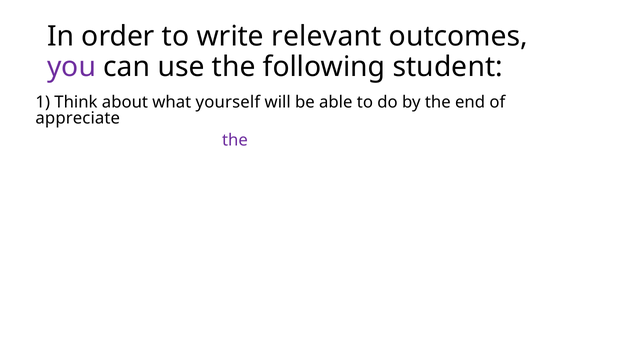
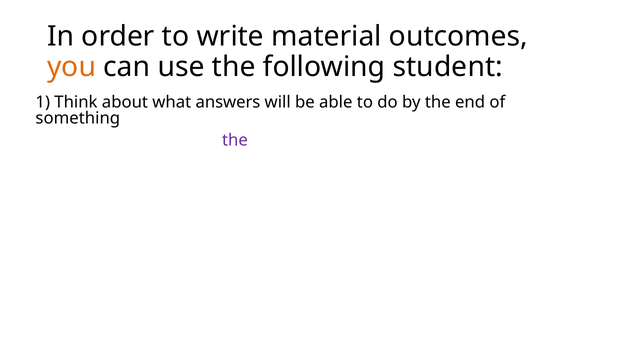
relevant: relevant -> material (326, 37)
you colour: purple -> orange (72, 67)
yourself: yourself -> answers (228, 102)
appreciate: appreciate -> something (78, 118)
